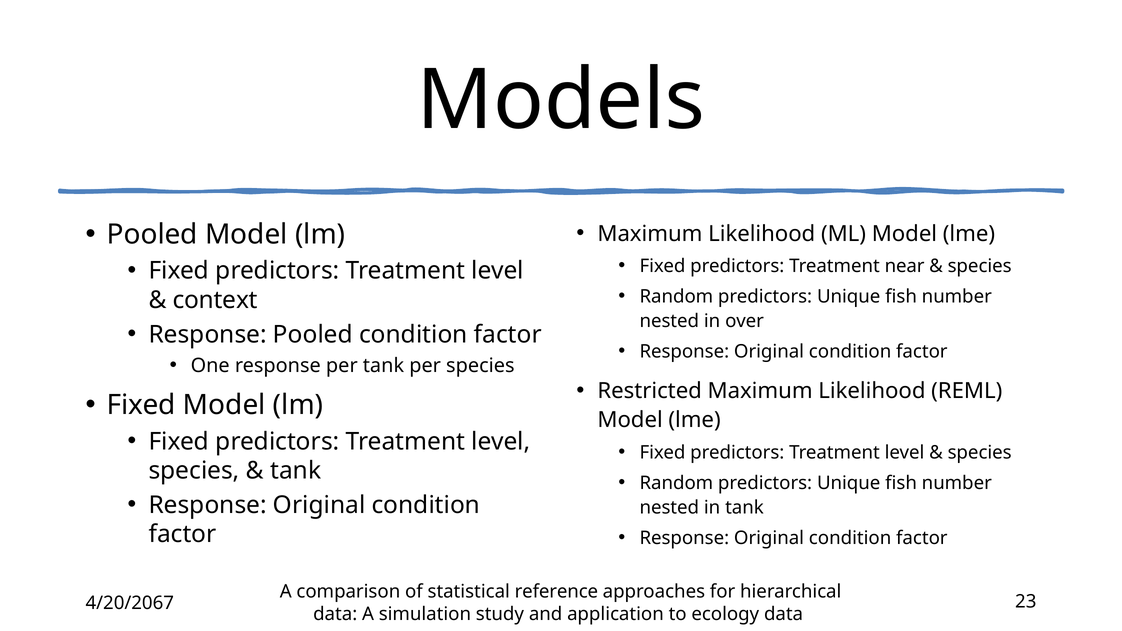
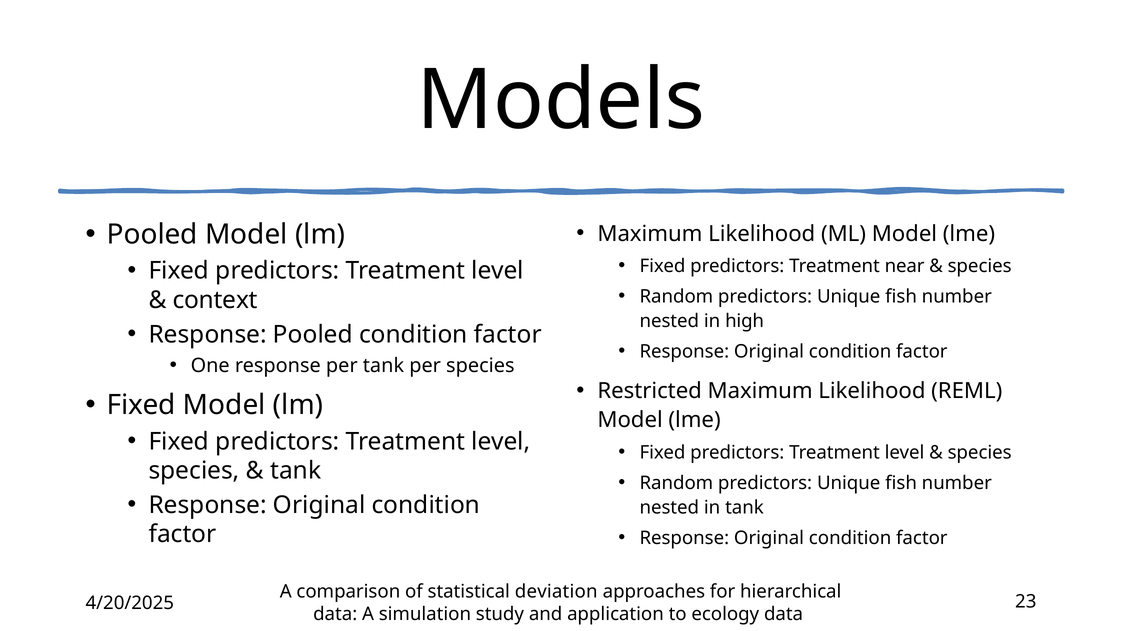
over: over -> high (745, 321)
reference: reference -> deviation (556, 592)
4/20/2067: 4/20/2067 -> 4/20/2025 (130, 603)
